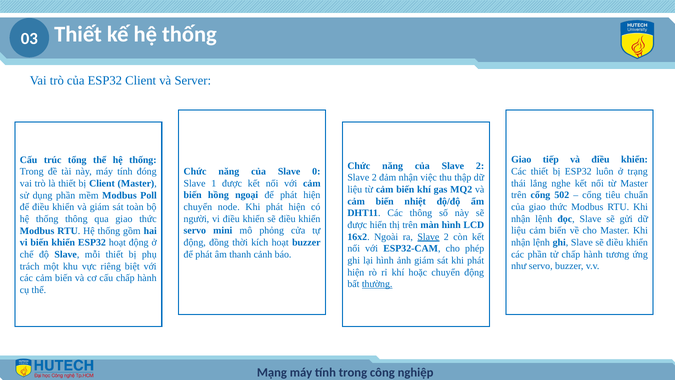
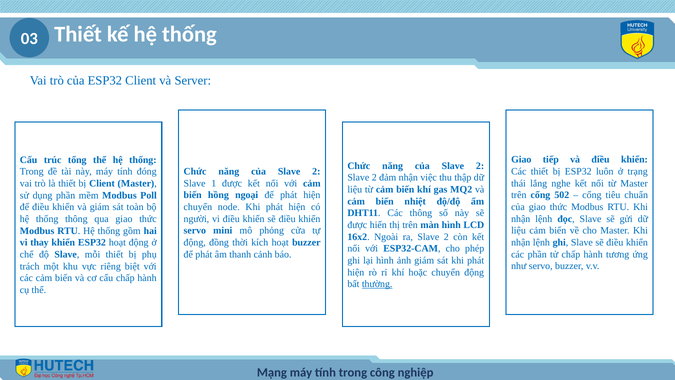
0: 0 -> 2 (316, 171)
Slave underline: present -> none (428, 237)
vi biến: biến -> thay (40, 243)
